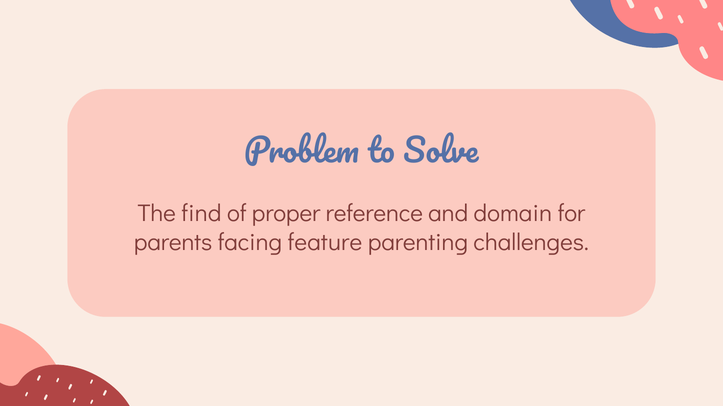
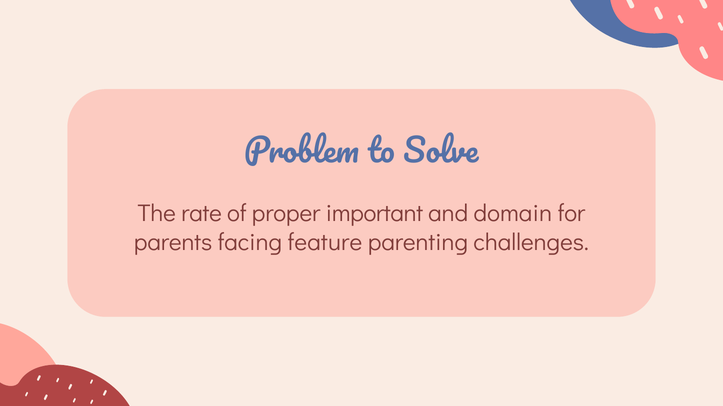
find: find -> rate (202, 214)
reference: reference -> important (374, 214)
